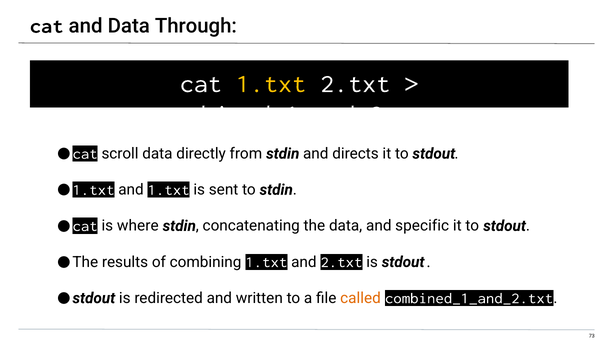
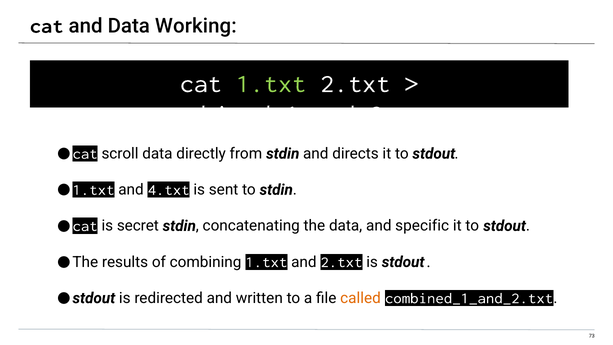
Through: Through -> Working (196, 26)
1.txt colour: yellow -> light green (271, 84)
and 1.txt: 1.txt -> 4.txt (169, 190)
where: where -> secret (138, 226)
